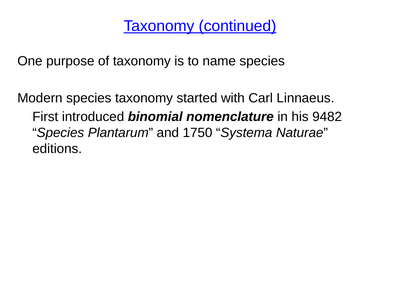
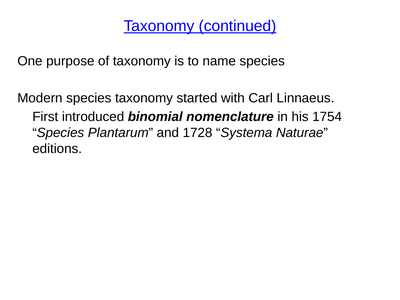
9482: 9482 -> 1754 (327, 117)
1750: 1750 -> 1728 (198, 133)
